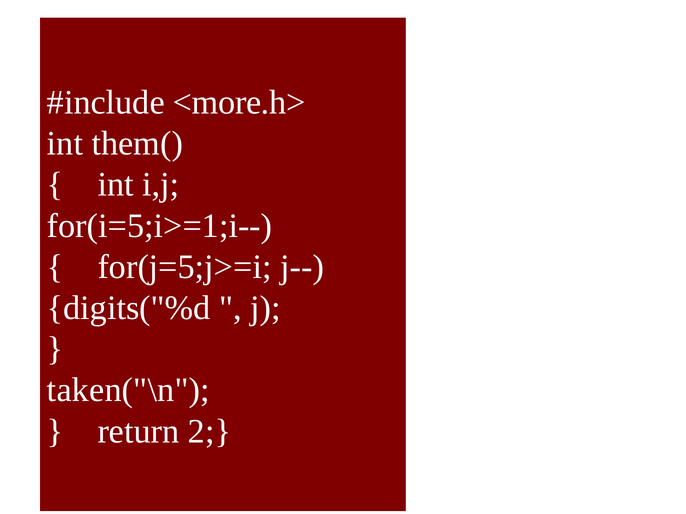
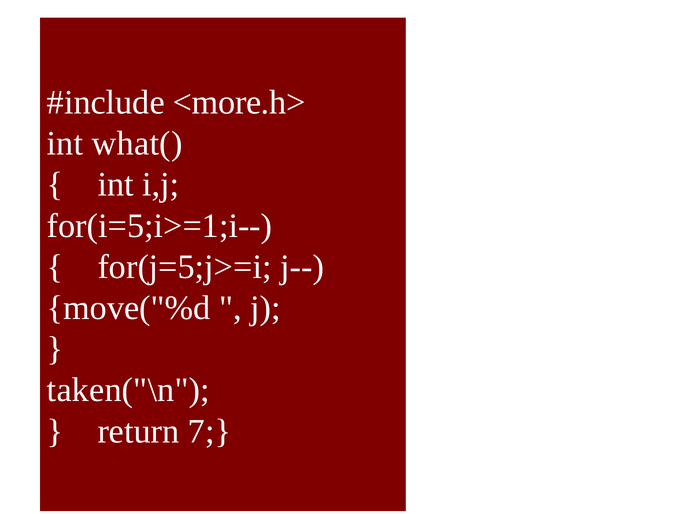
them(: them( -> what( (137, 144)
digits("%d: digits("%d -> move("%d (129, 308)
2: 2 -> 7 (210, 432)
